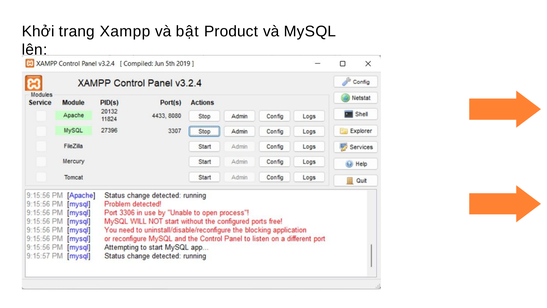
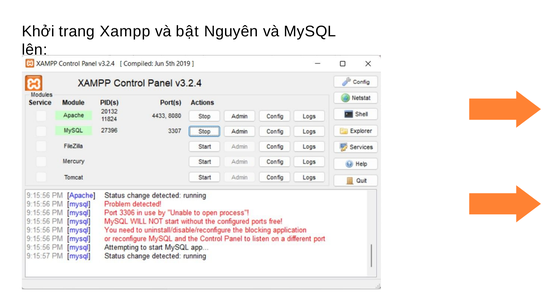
Product: Product -> Nguyên (231, 31)
